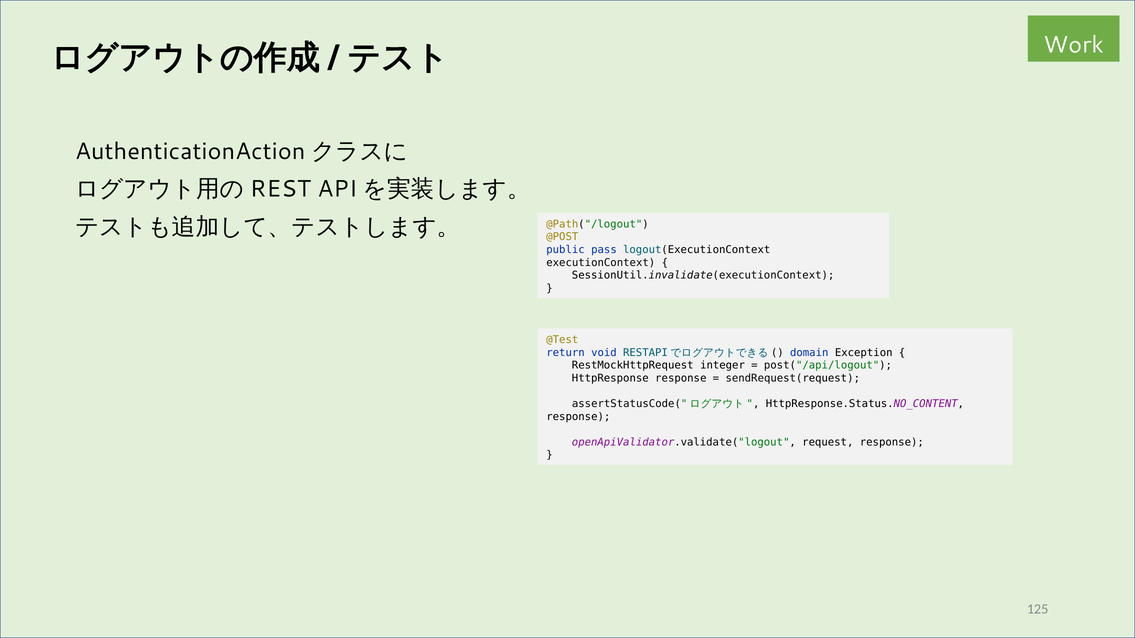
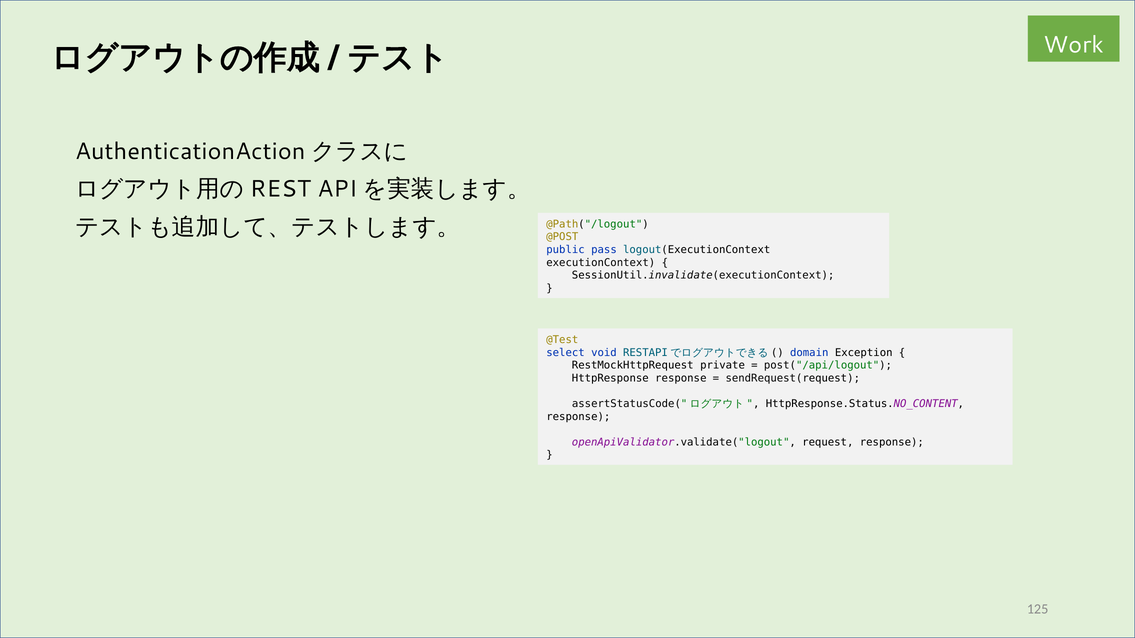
return: return -> select (566, 353)
integer: integer -> private (723, 366)
